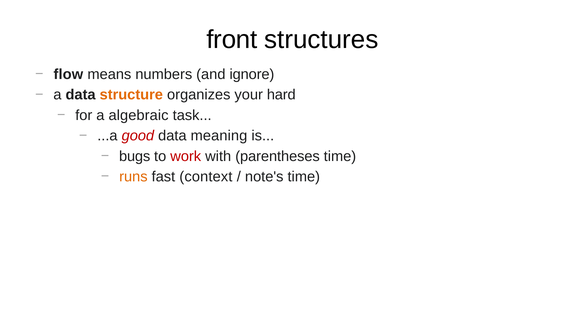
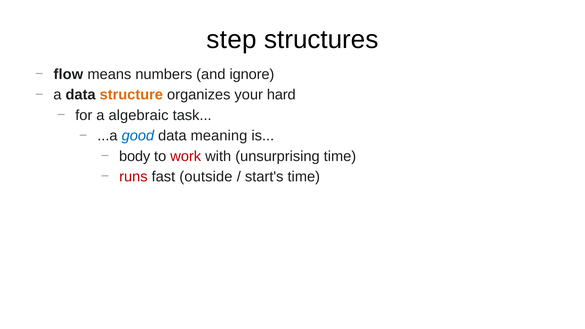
front: front -> step (232, 39)
good colour: red -> blue (138, 136)
bugs: bugs -> body (135, 156)
parentheses: parentheses -> unsurprising (277, 156)
runs colour: orange -> red (133, 177)
context: context -> outside (206, 177)
note's: note's -> start's (264, 177)
